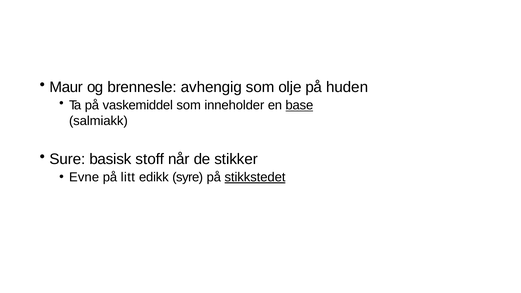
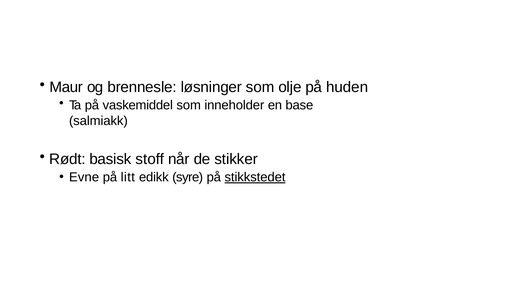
avhengig: avhengig -> løsninger (211, 87)
base underline: present -> none (299, 105)
Sure: Sure -> Rødt (67, 159)
